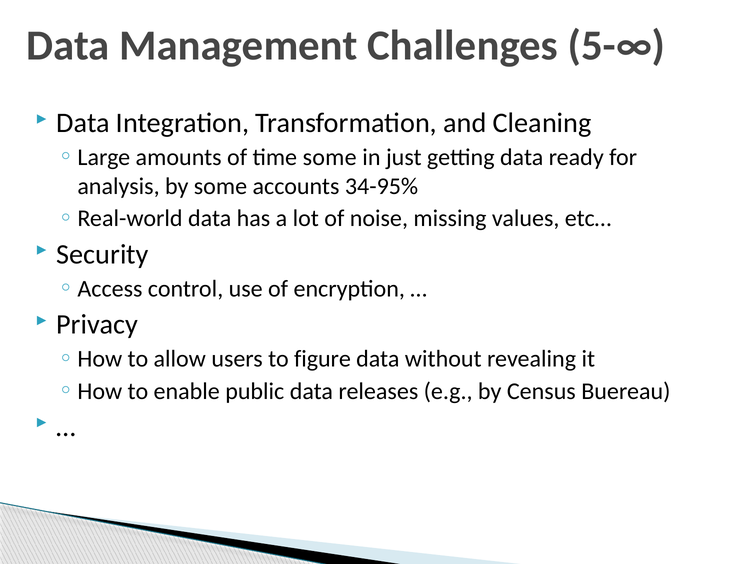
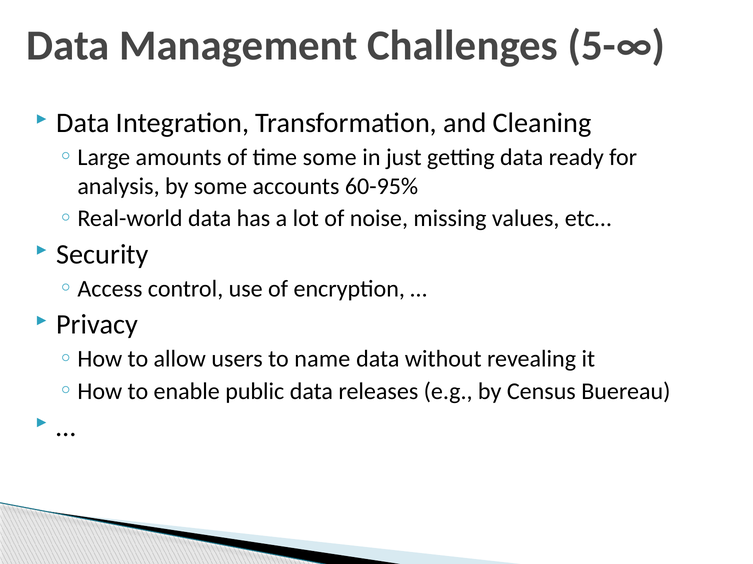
34-95%: 34-95% -> 60-95% (382, 186)
figure: figure -> name (322, 359)
